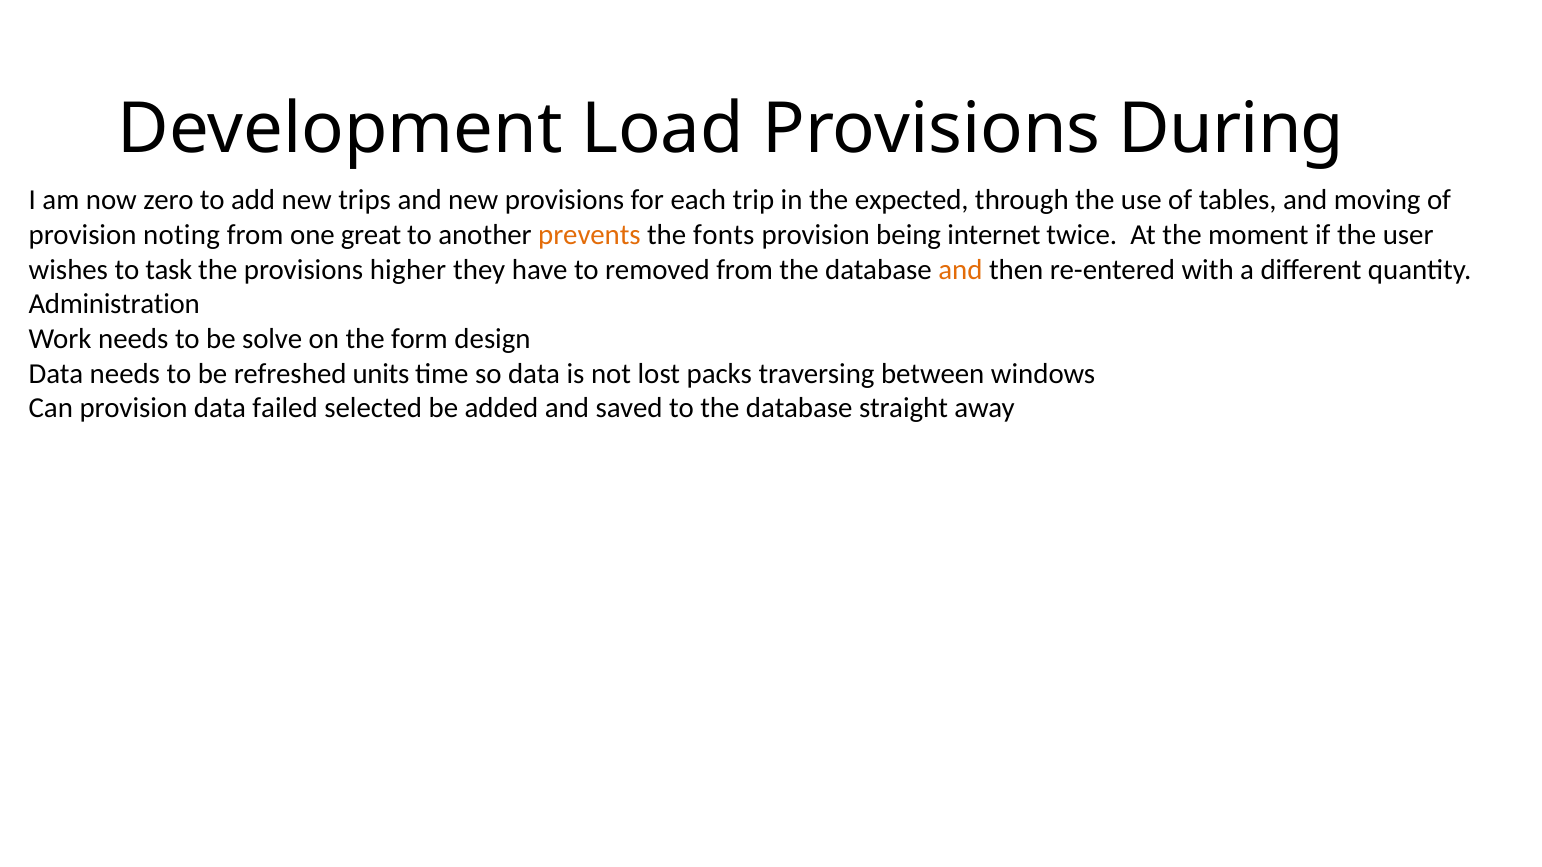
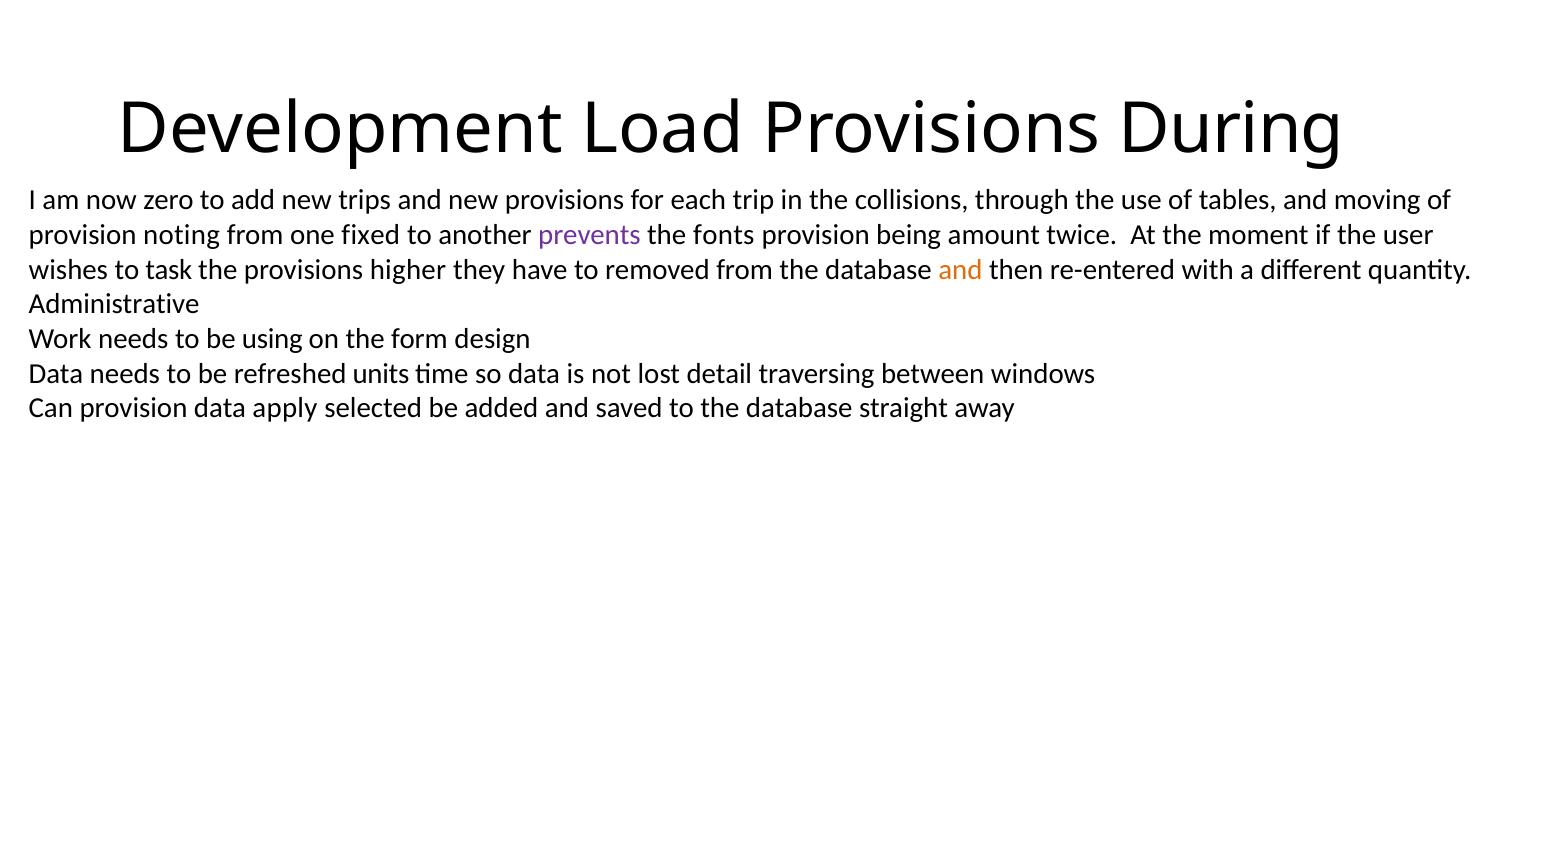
expected: expected -> collisions (912, 200)
great: great -> fixed (371, 235)
prevents colour: orange -> purple (589, 235)
internet: internet -> amount (994, 235)
Administration: Administration -> Administrative (114, 304)
solve: solve -> using (272, 339)
packs: packs -> detail (719, 374)
failed: failed -> apply (285, 408)
